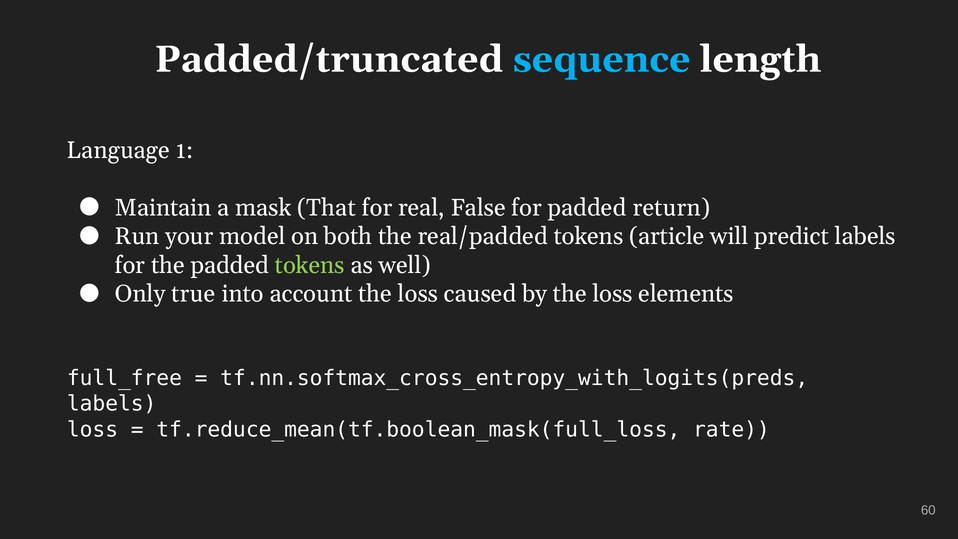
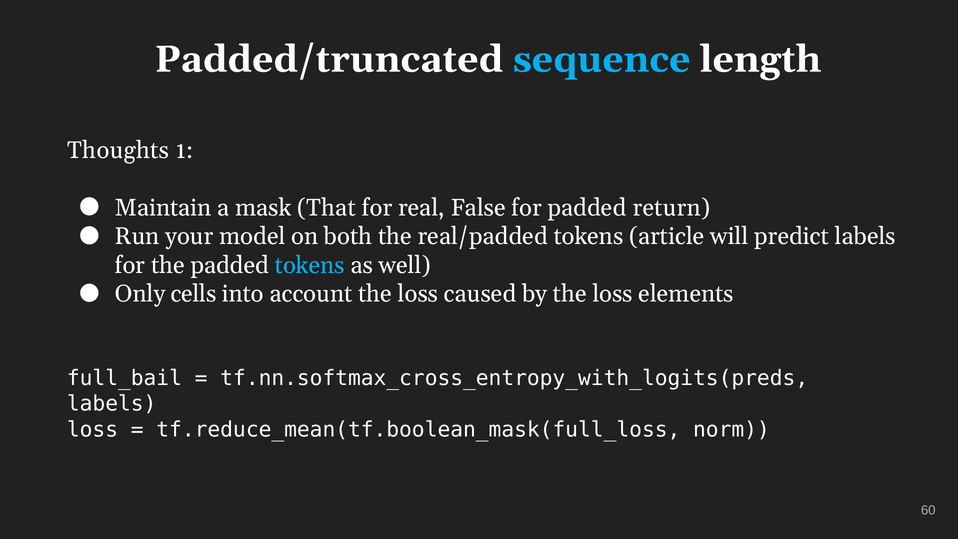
Language: Language -> Thoughts (118, 150)
tokens colour: light green -> light blue (310, 265)
true: true -> cells (194, 294)
full_free: full_free -> full_bail (124, 378)
rate: rate -> norm (731, 429)
